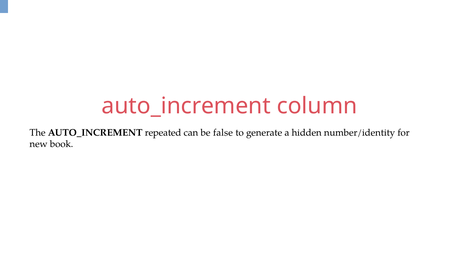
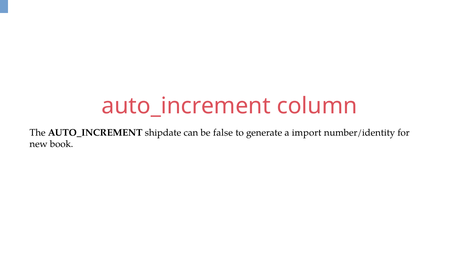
repeated: repeated -> shipdate (163, 133)
hidden: hidden -> import (307, 133)
